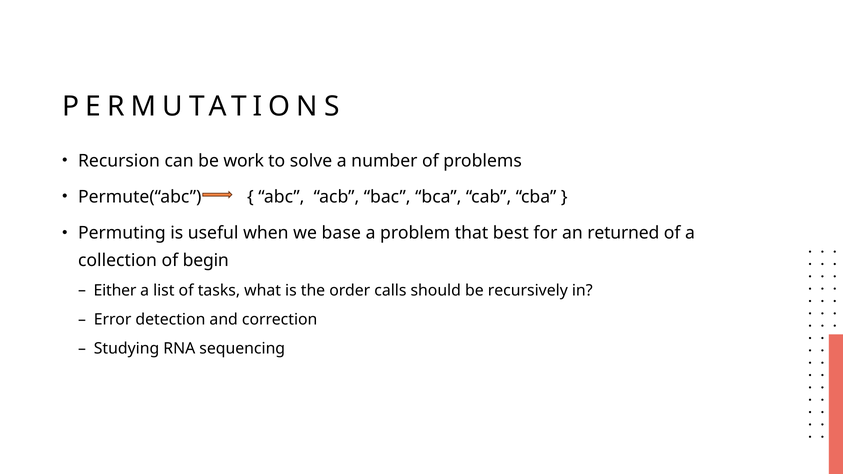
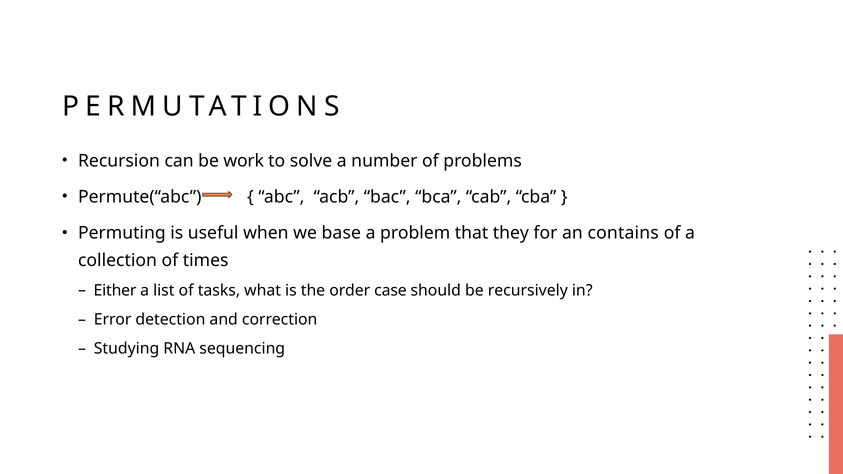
best: best -> they (511, 233)
returned: returned -> contains (623, 233)
begin: begin -> times (206, 261)
calls: calls -> case (390, 291)
